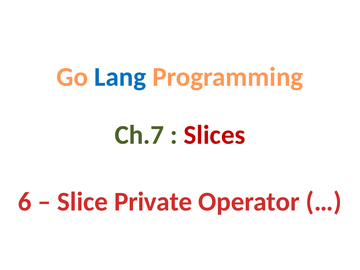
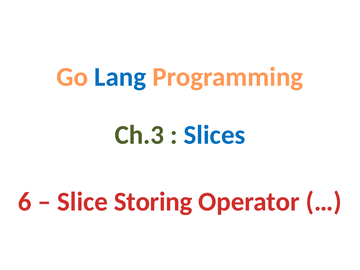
Ch.7: Ch.7 -> Ch.3 (139, 135)
Slices colour: red -> blue (215, 135)
Private: Private -> Storing (153, 202)
